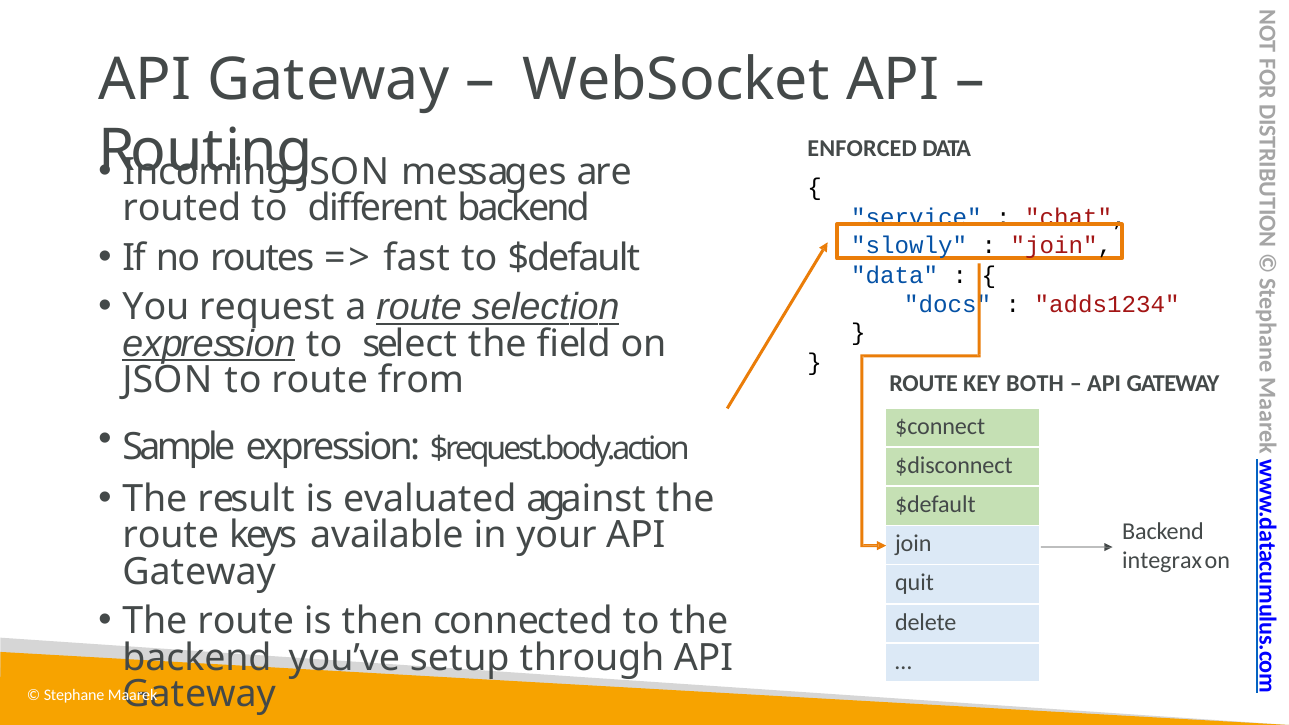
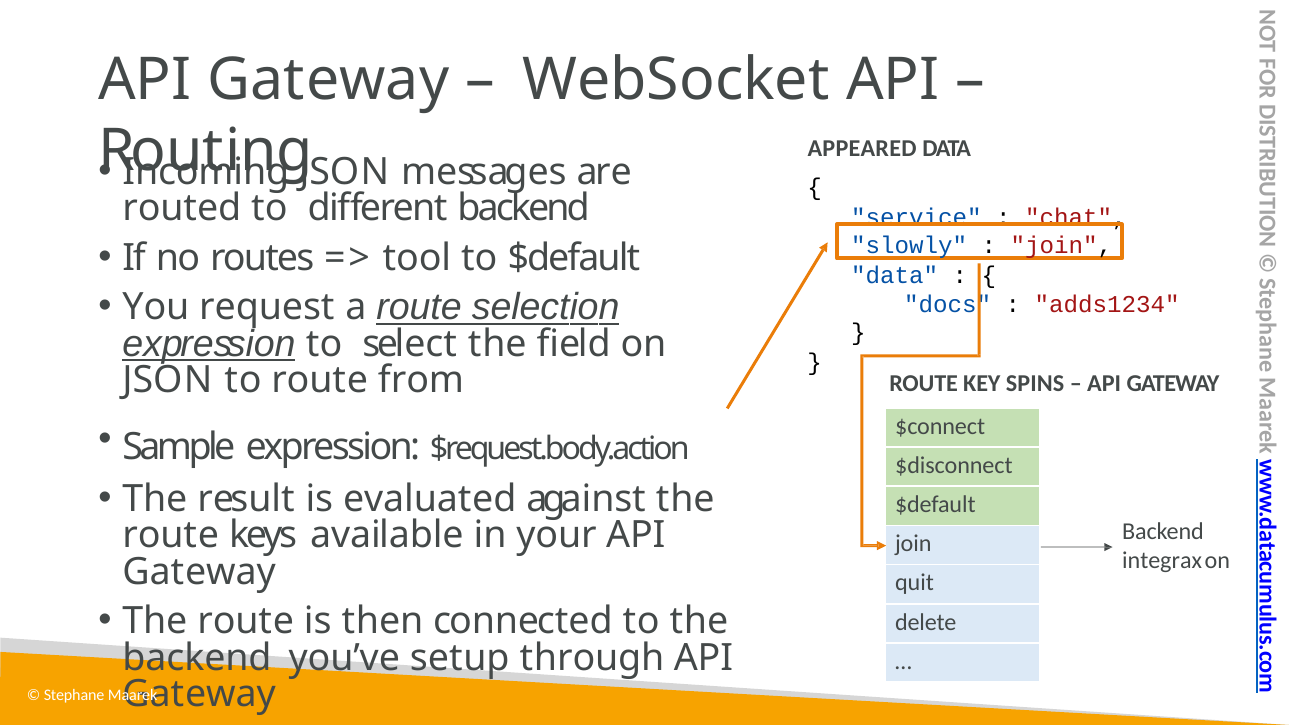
ENFORCED: ENFORCED -> APPEARED (862, 148)
fast: fast -> tool (417, 258)
BOTH: BOTH -> SPINS (1035, 383)
